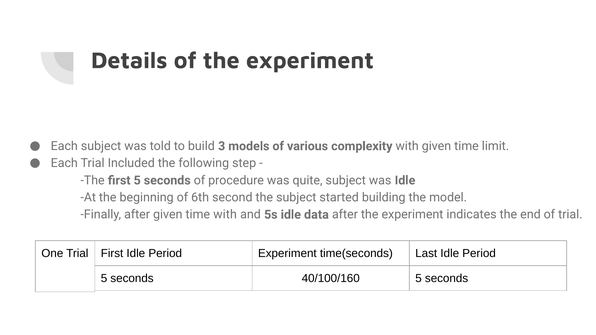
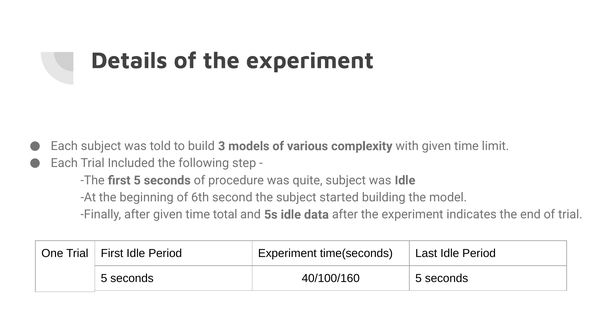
time with: with -> total (225, 215)
